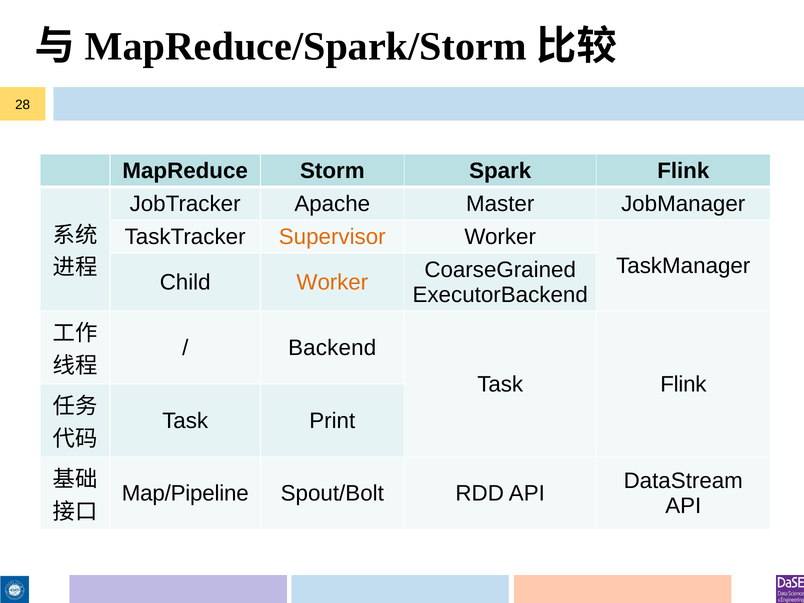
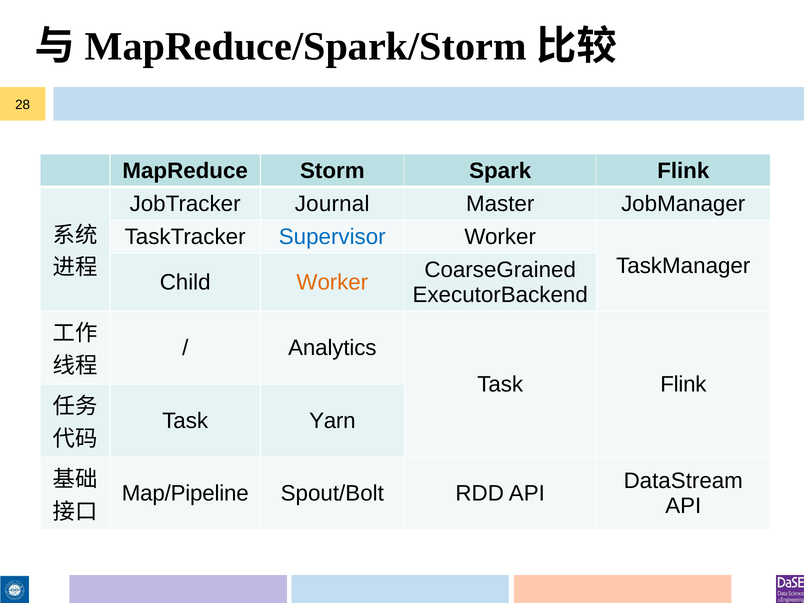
Apache: Apache -> Journal (332, 204)
Supervisor colour: orange -> blue (332, 237)
Backend: Backend -> Analytics (332, 348)
Print: Print -> Yarn (332, 421)
